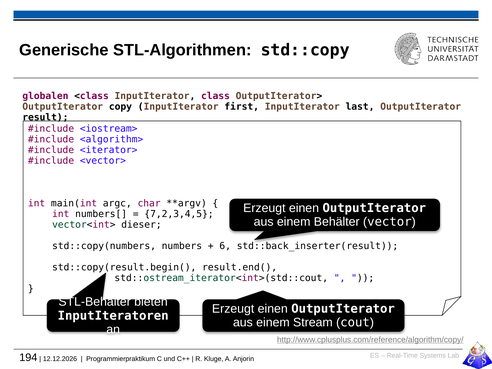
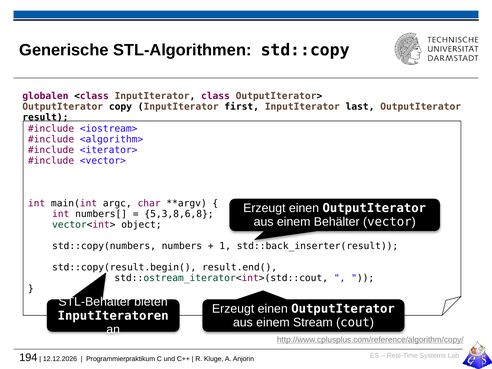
7,2,3,4,5: 7,2,3,4,5 -> 5,3,8,6,8 (179, 214)
dieser: dieser -> object (141, 225)
6: 6 -> 1 (225, 246)
